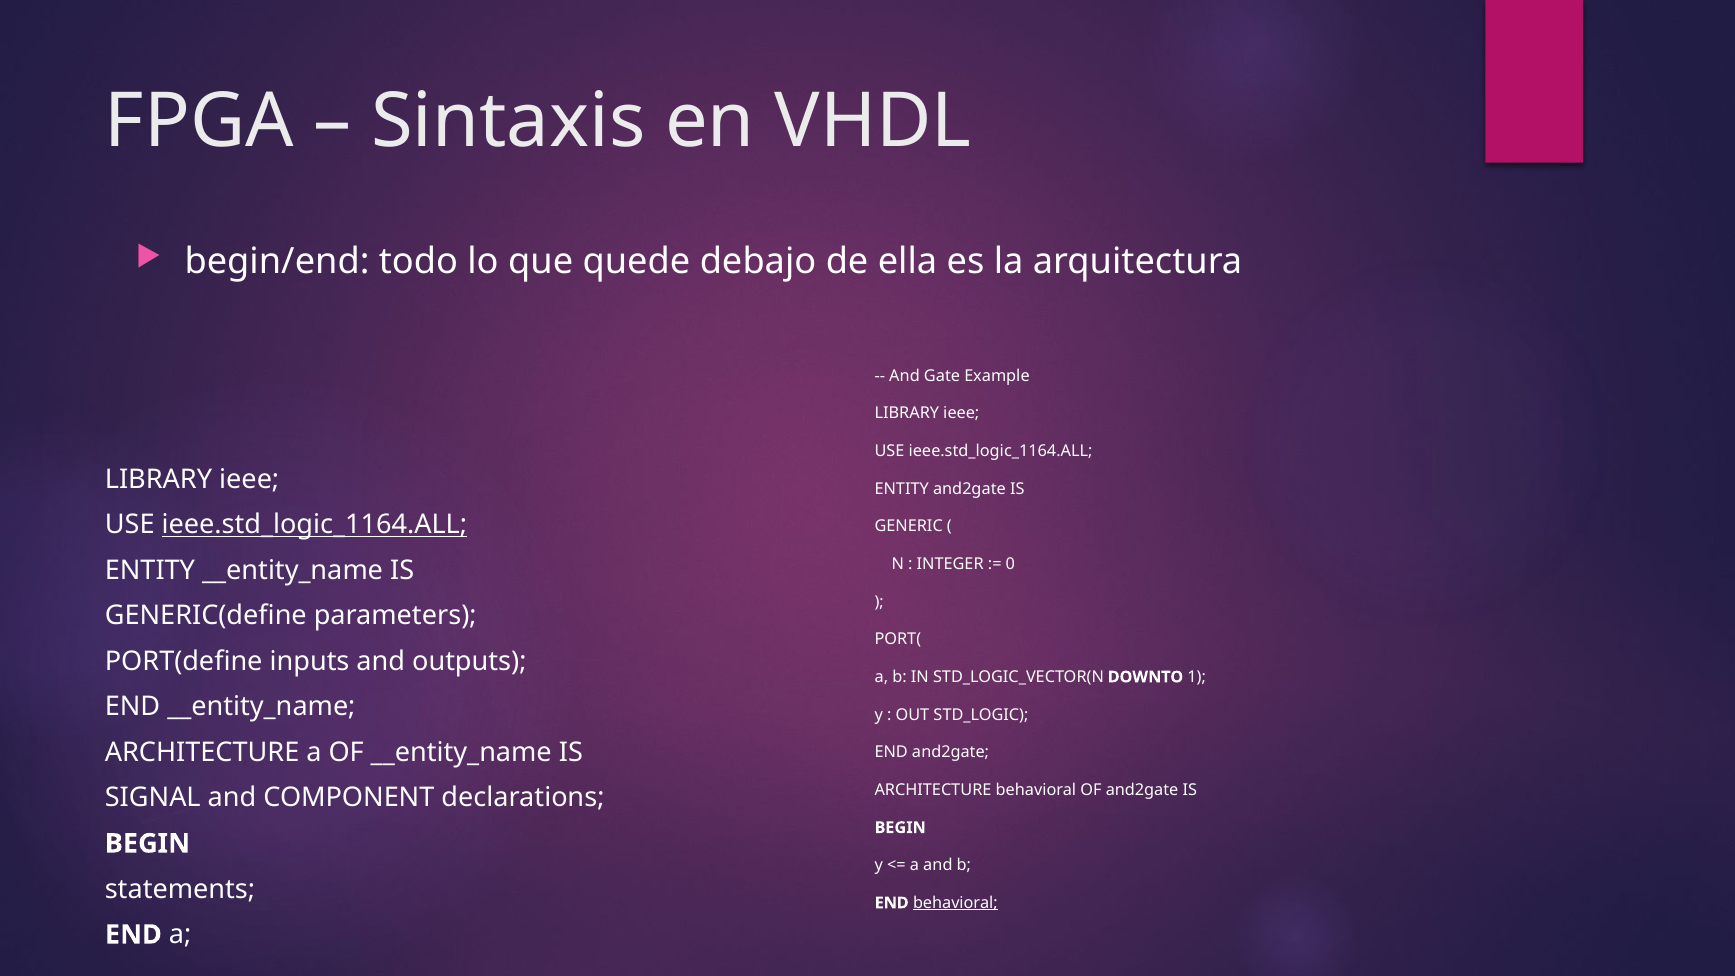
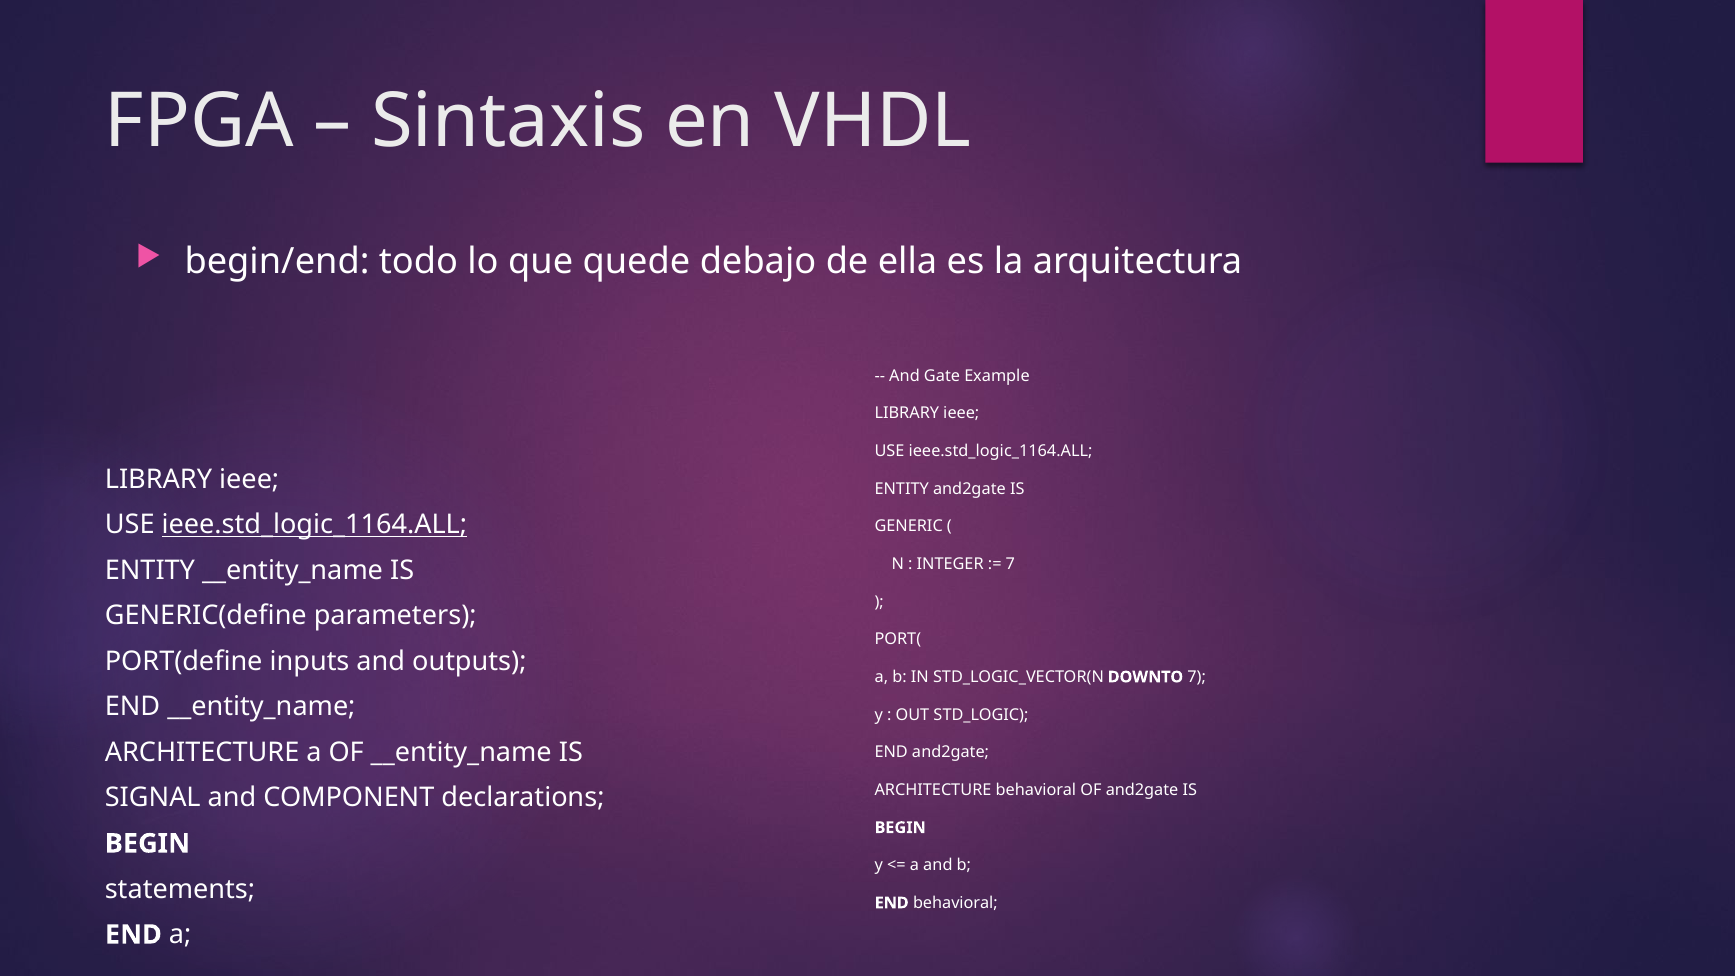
0: 0 -> 7 (1010, 564)
DOWNTO 1: 1 -> 7 (1197, 677)
behavioral underline: present -> none (955, 903)
